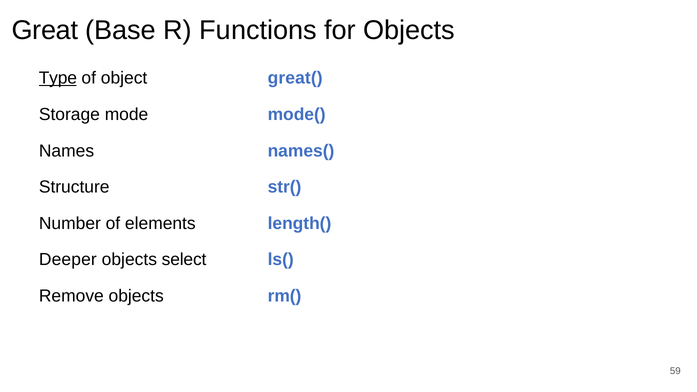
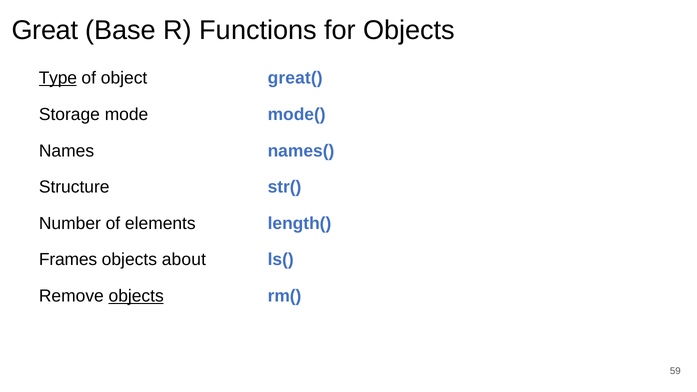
Deeper: Deeper -> Frames (68, 260)
select: select -> about (184, 260)
objects underline: none -> present (136, 296)
